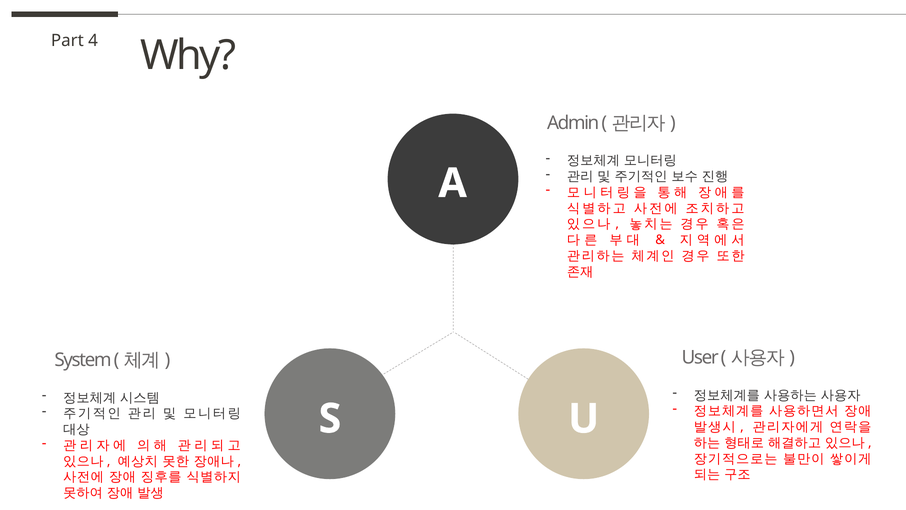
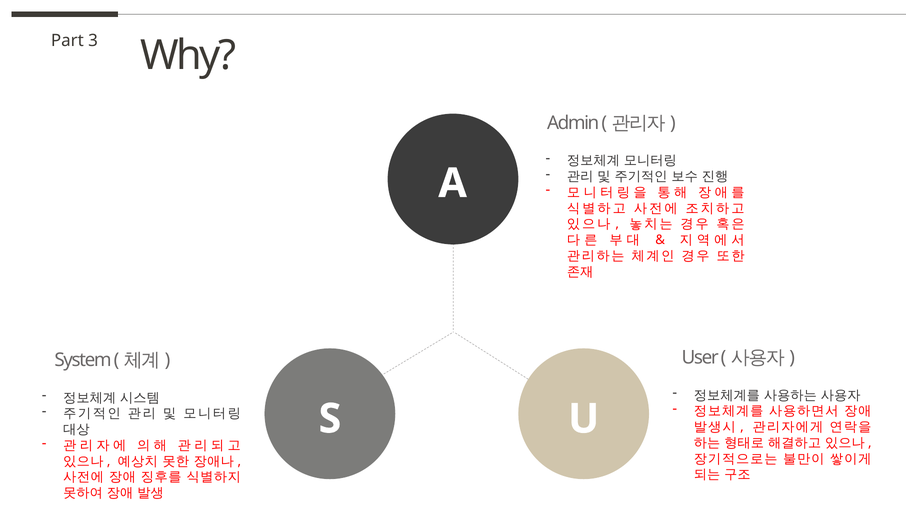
4: 4 -> 3 (93, 40)
